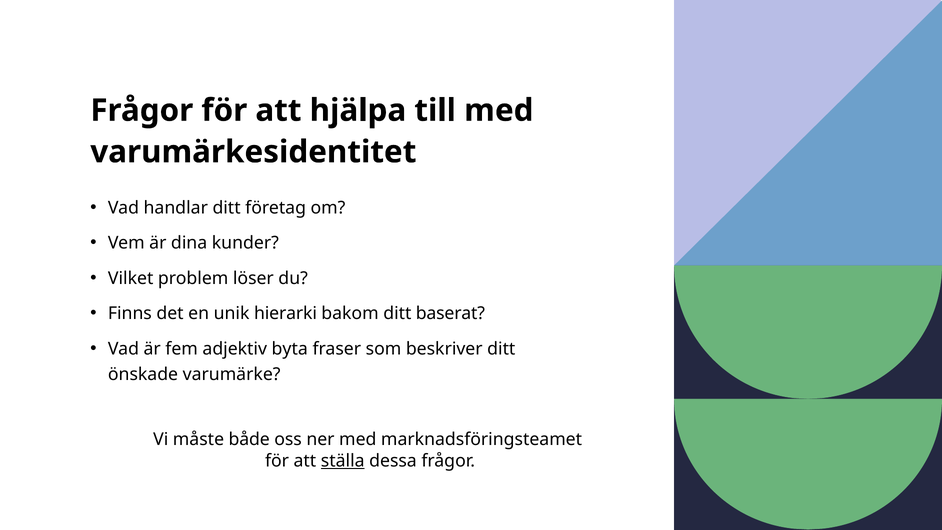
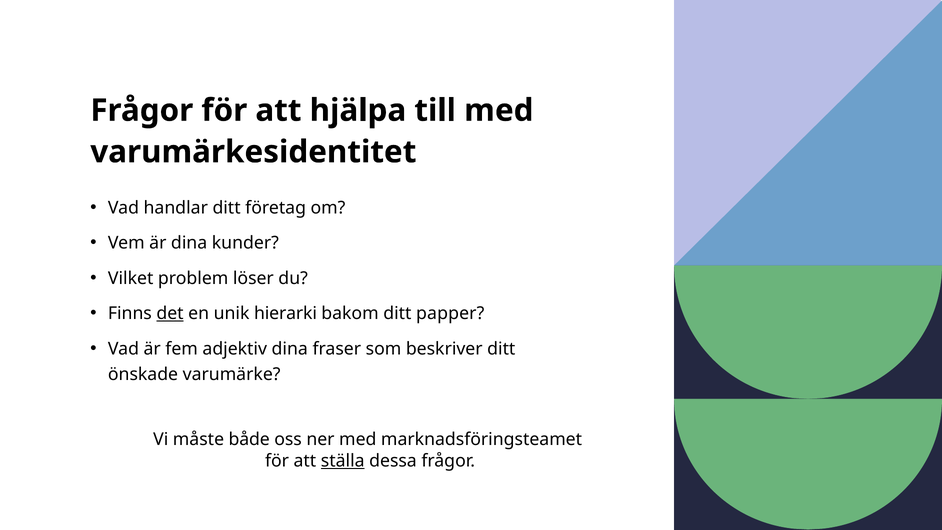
det underline: none -> present (170, 313)
baserat: baserat -> papper (450, 313)
adjektiv byta: byta -> dina (290, 349)
